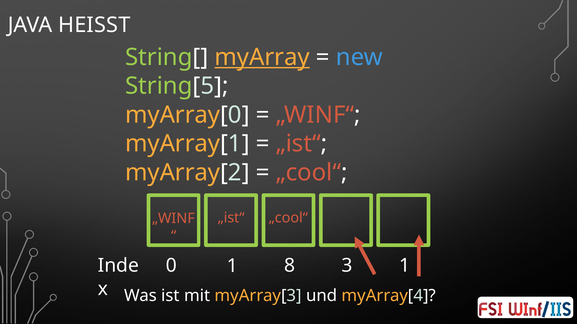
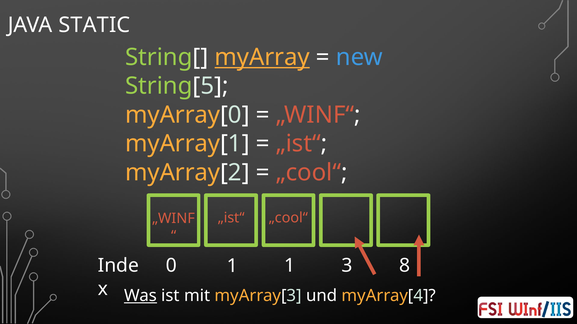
HEISST: HEISST -> STATIC (94, 25)
1 8: 8 -> 1 (290, 266)
3 1: 1 -> 8 (405, 266)
Was underline: none -> present (141, 296)
